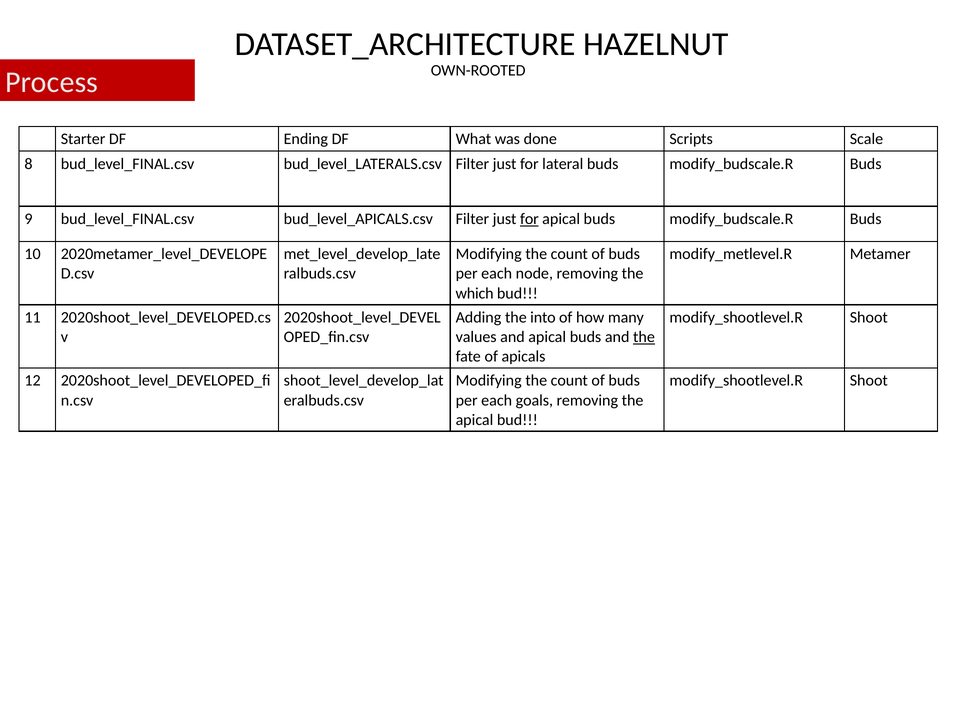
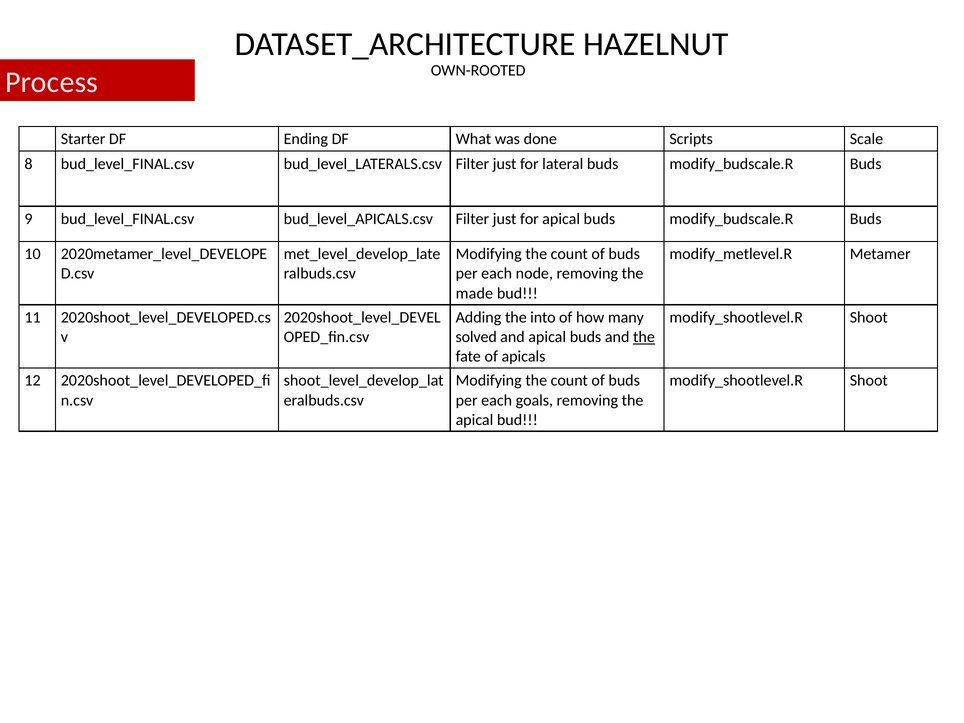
for underline: present -> none (529, 219)
which: which -> made (474, 293)
values: values -> solved (476, 337)
